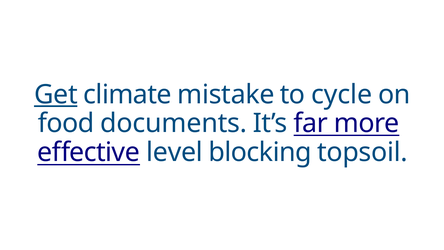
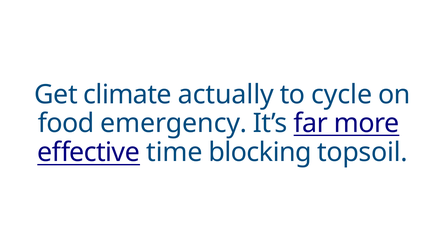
Get underline: present -> none (56, 95)
mistake: mistake -> actually (226, 95)
documents: documents -> emergency (174, 123)
level: level -> time (175, 152)
